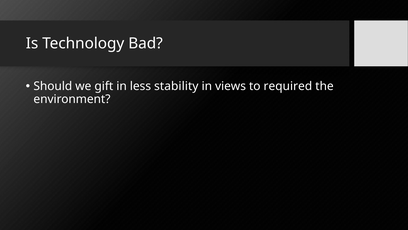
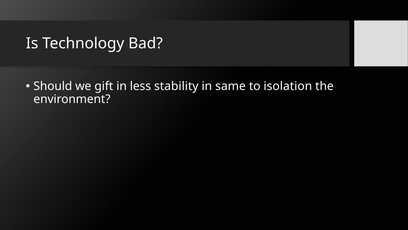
views: views -> same (230, 86)
required: required -> isolation (288, 86)
